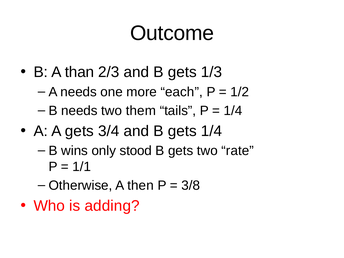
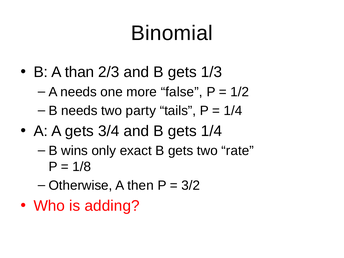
Outcome: Outcome -> Binomial (172, 33)
each: each -> false (182, 92)
them: them -> party (141, 111)
stood: stood -> exact (136, 151)
1/1: 1/1 -> 1/8 (82, 167)
3/8: 3/8 -> 3/2 (191, 185)
